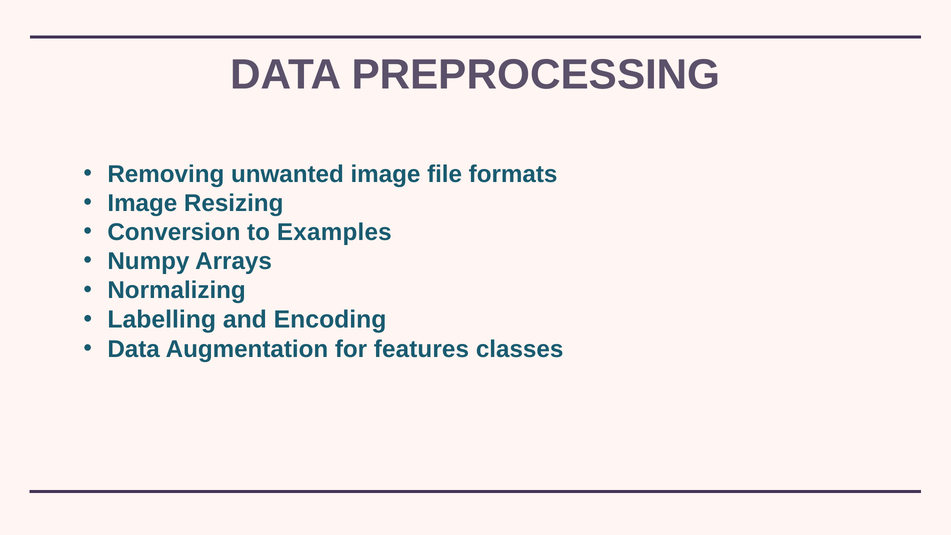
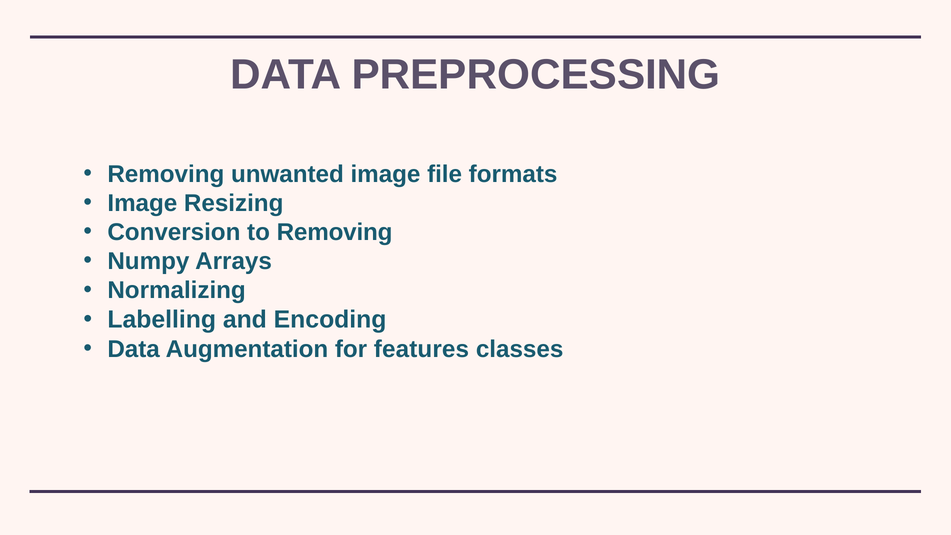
to Examples: Examples -> Removing (335, 232)
